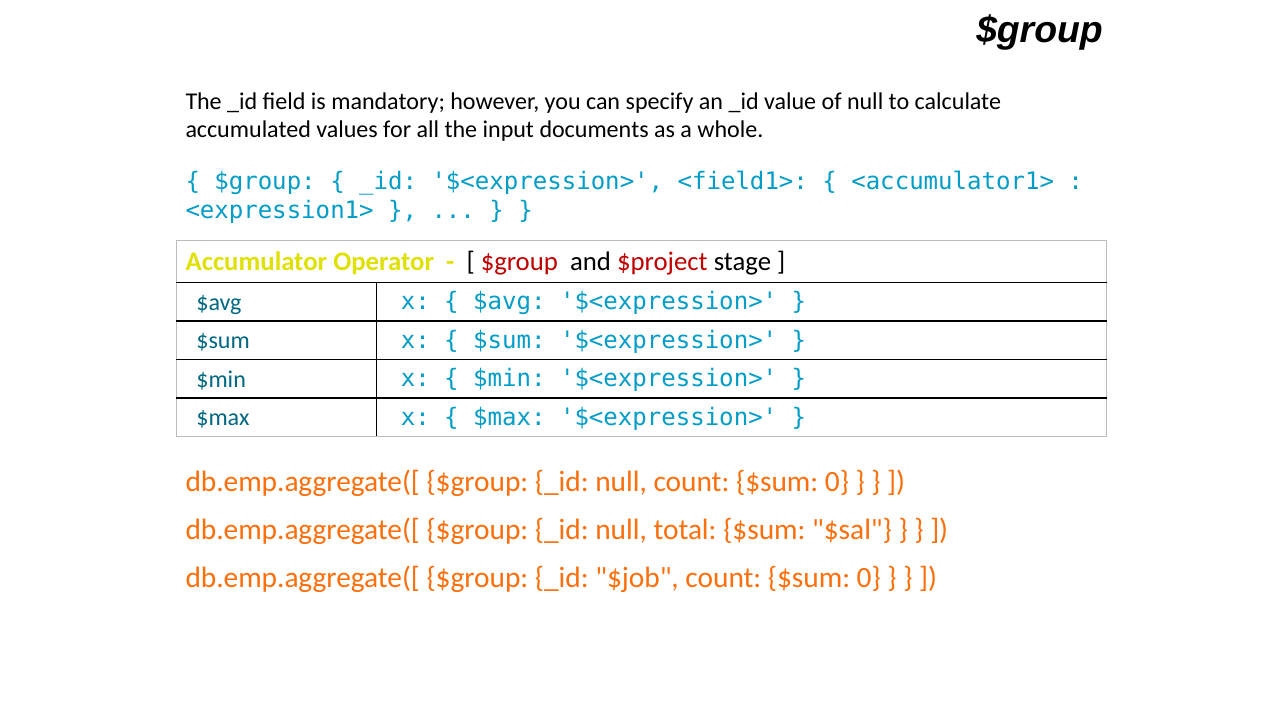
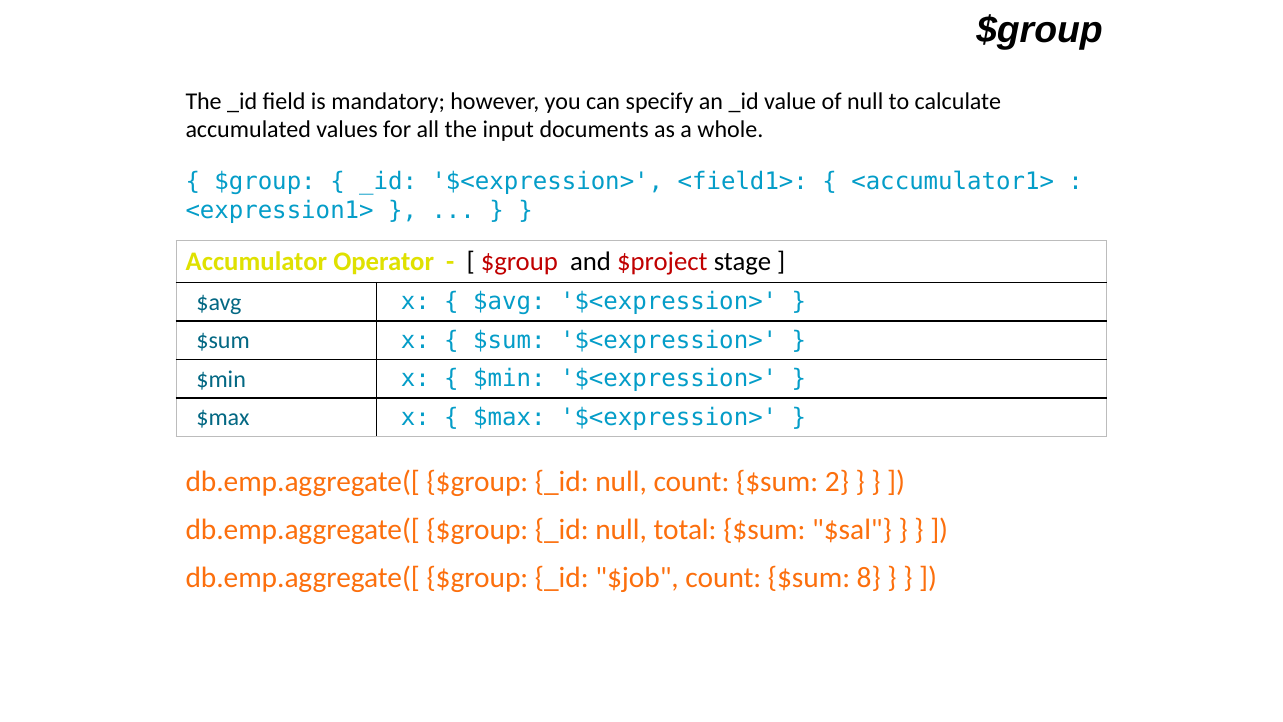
null count $sum 0: 0 -> 2 (837, 482)
$job count $sum 0: 0 -> 8 (869, 578)
